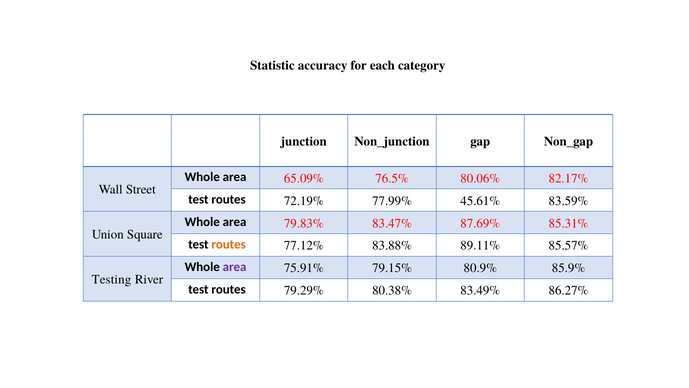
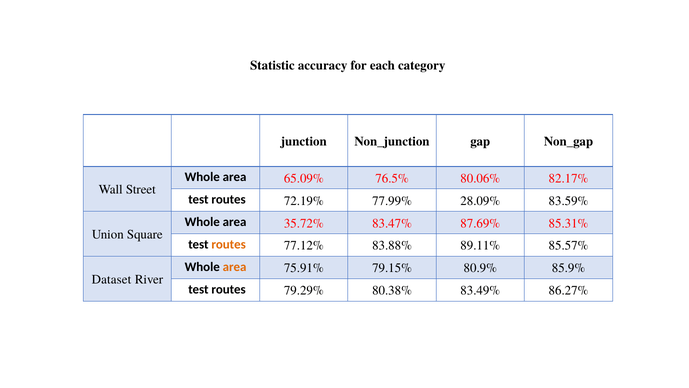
45.61%: 45.61% -> 28.09% (480, 201)
79.83%: 79.83% -> 35.72% (304, 223)
area colour: purple -> orange (235, 267)
Testing: Testing -> Dataset (111, 279)
